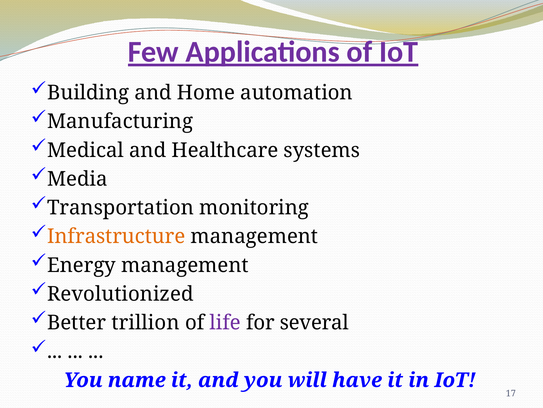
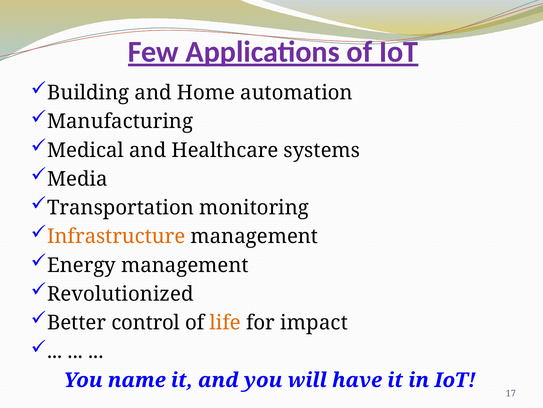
trillion: trillion -> control (146, 322)
life colour: purple -> orange (225, 322)
several: several -> impact (314, 322)
